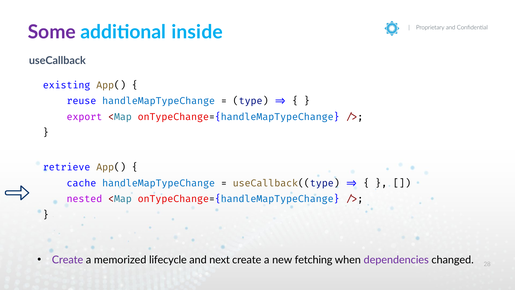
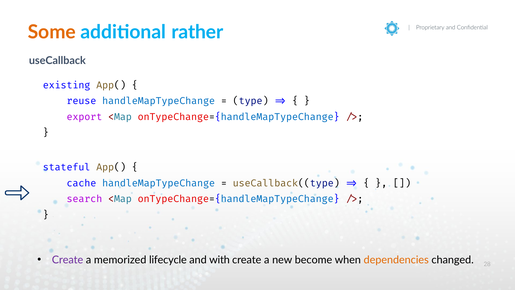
Some colour: purple -> orange (52, 32)
inside: inside -> rather (197, 32)
retrieve: retrieve -> stateful (67, 167)
nested: nested -> search (84, 199)
next: next -> with (220, 260)
fetching: fetching -> become (314, 260)
dependencies colour: purple -> orange (396, 260)
